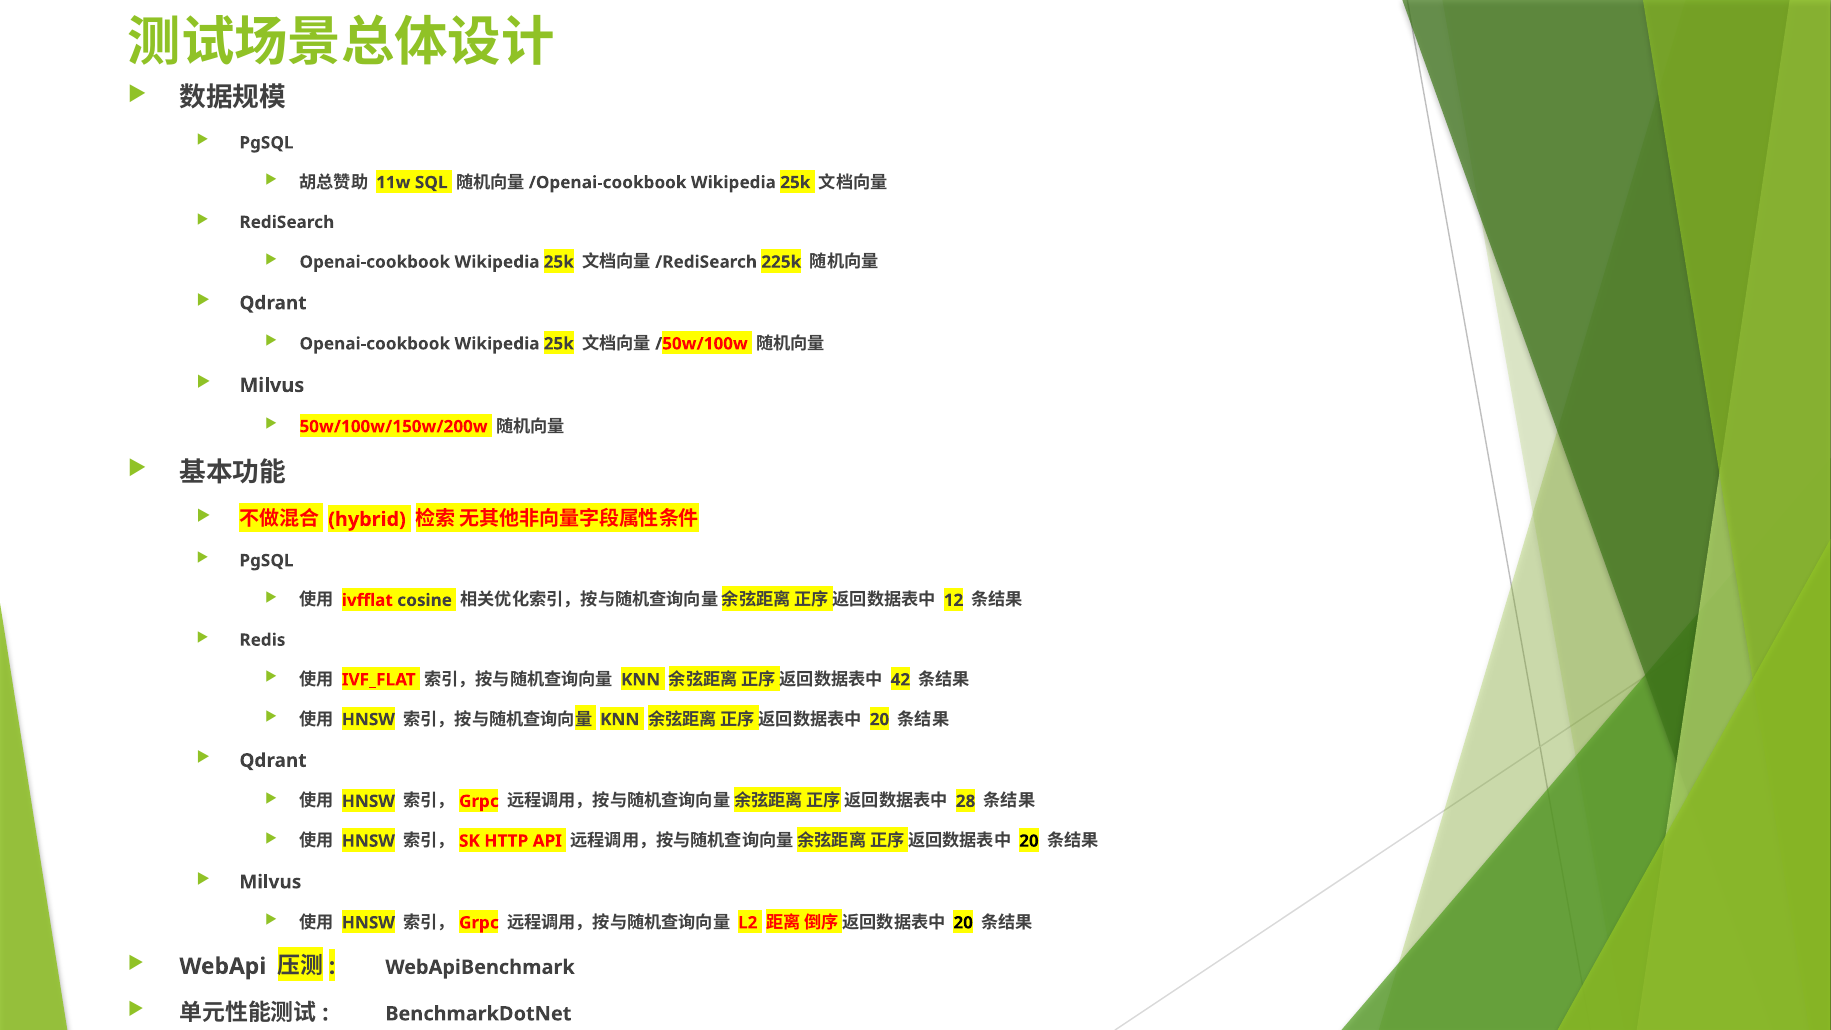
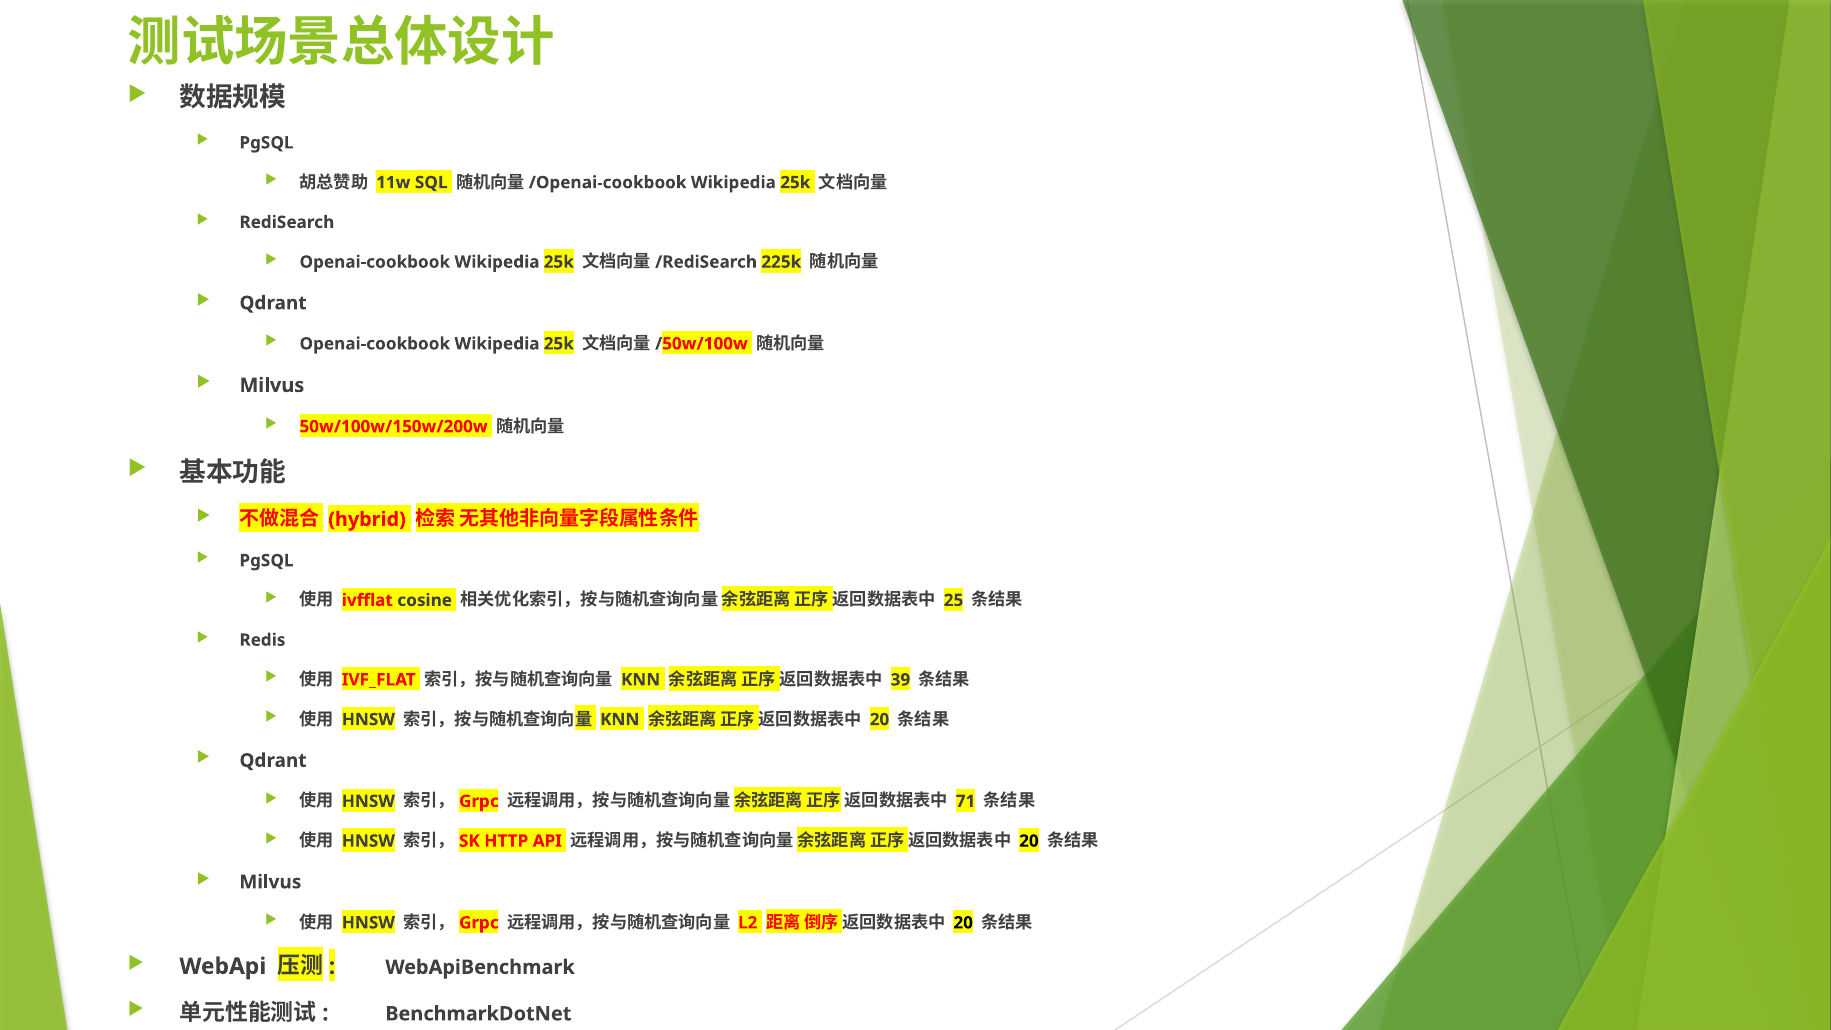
12: 12 -> 25 (954, 600)
42: 42 -> 39 (900, 680)
28: 28 -> 71 (966, 801)
